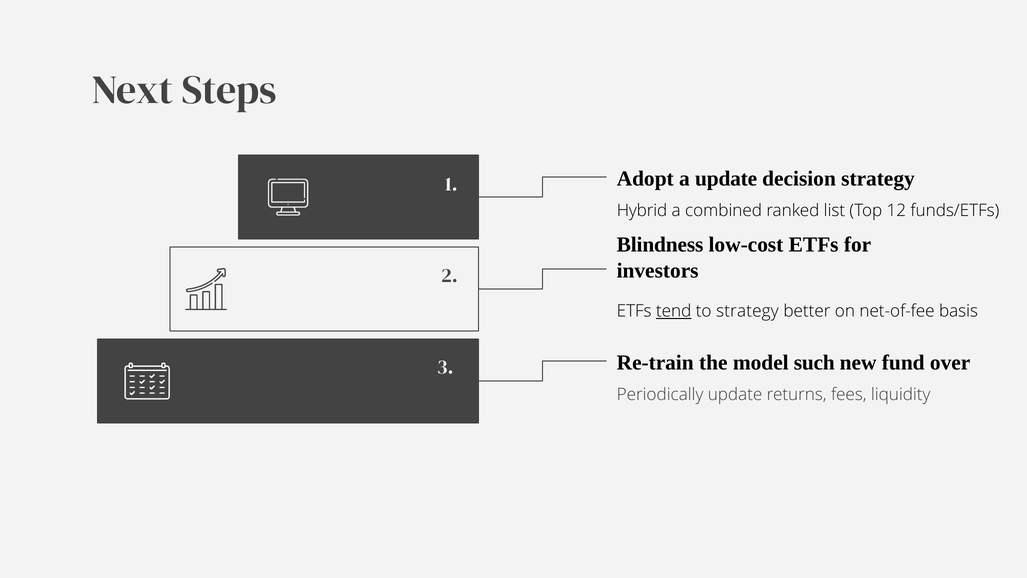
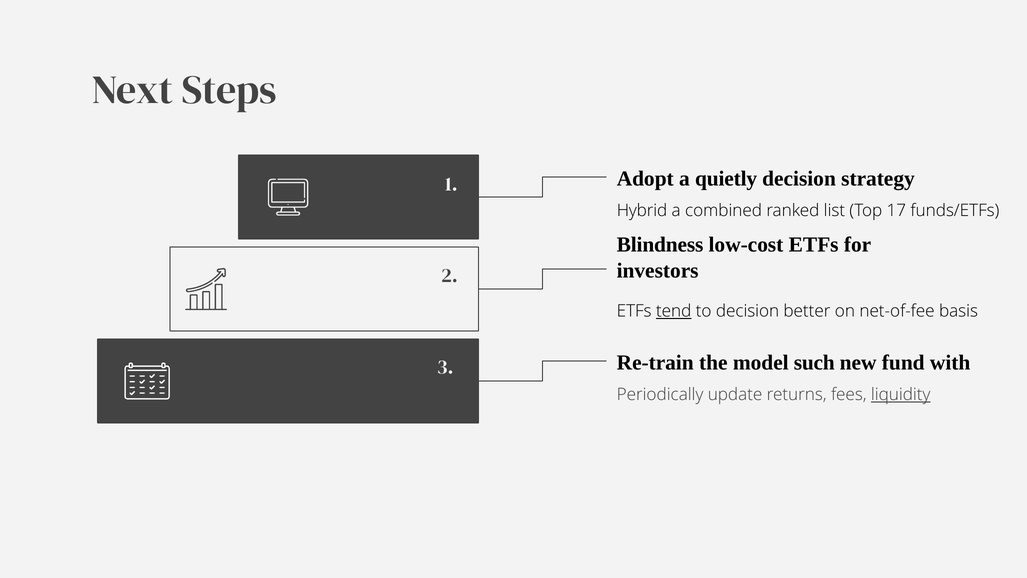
a update: update -> quietly (726, 178)
12: 12 -> 17 (896, 211)
to strategy: strategy -> decision (748, 311)
over: over -> with (950, 362)
liquidity underline: none -> present (901, 394)
